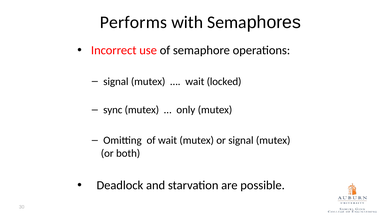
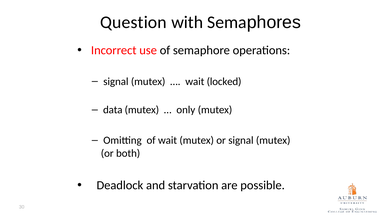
Performs: Performs -> Question (133, 22)
sync: sync -> data (113, 110)
